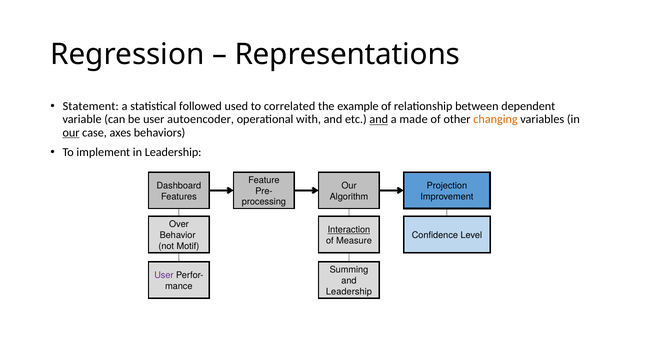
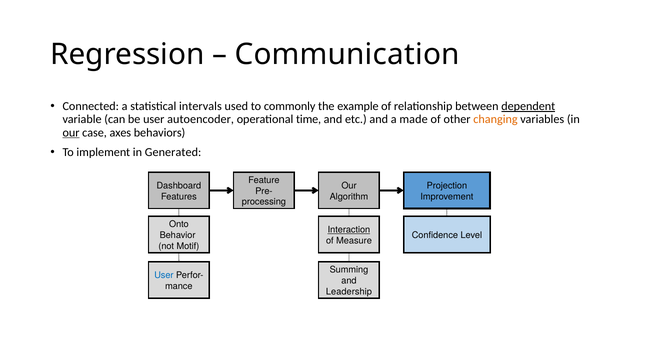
Representations: Representations -> Communication (347, 54)
Statement: Statement -> Connected (91, 106)
followed: followed -> intervals (200, 106)
correlated: correlated -> commonly (290, 106)
dependent underline: none -> present (528, 106)
with: with -> time (309, 120)
and underline: present -> none (379, 120)
in Leadership: Leadership -> Generated (173, 153)
Over: Over -> Onto (179, 225)
User colour: purple -> blue (164, 276)
